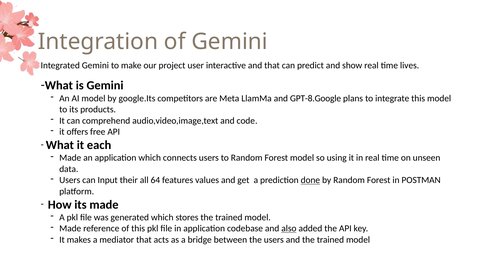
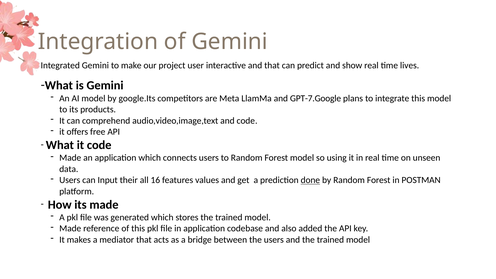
GPT-8.Google: GPT-8.Google -> GPT-7.Google (316, 98)
it each: each -> code (99, 145)
64: 64 -> 16 (155, 180)
also underline: present -> none (289, 229)
